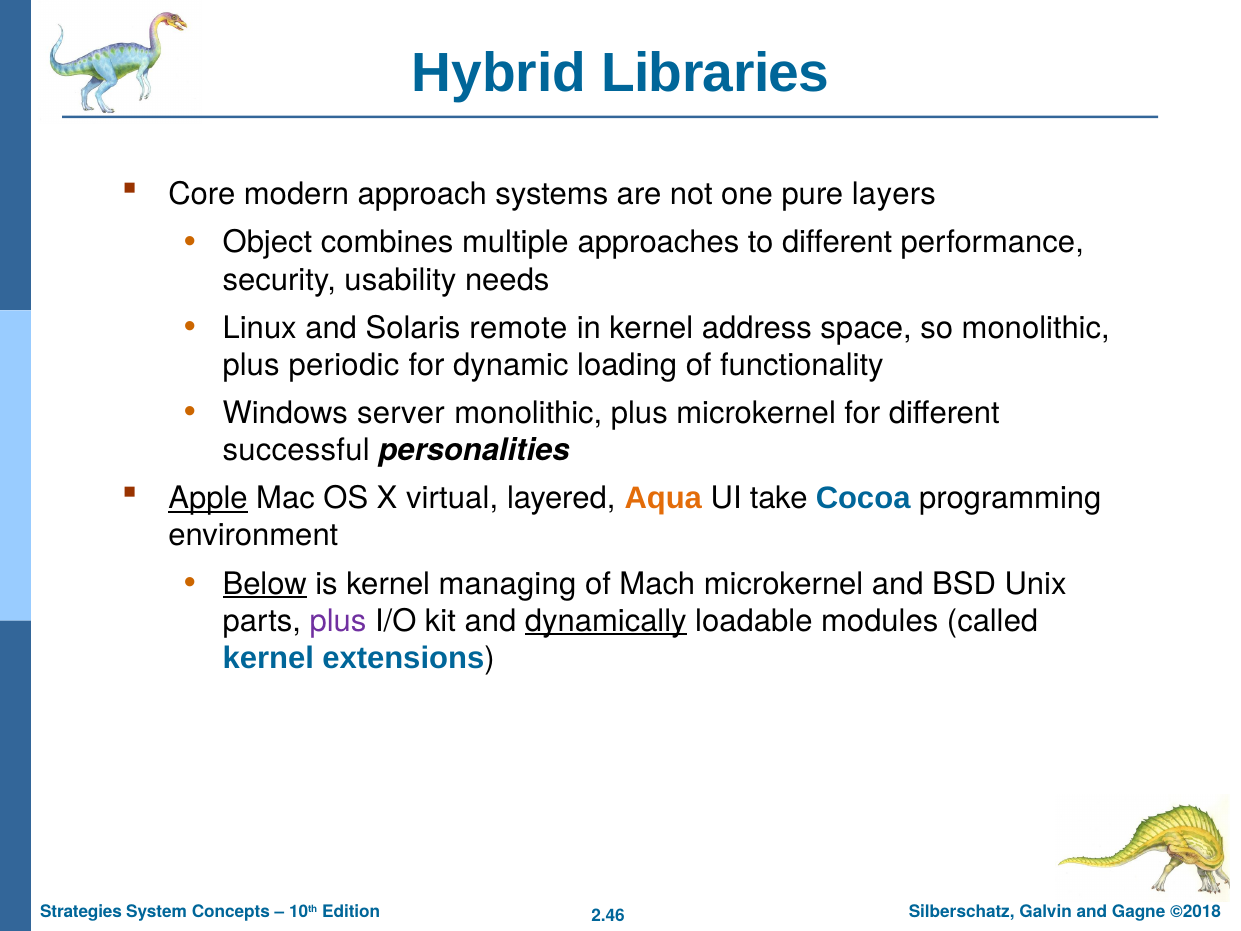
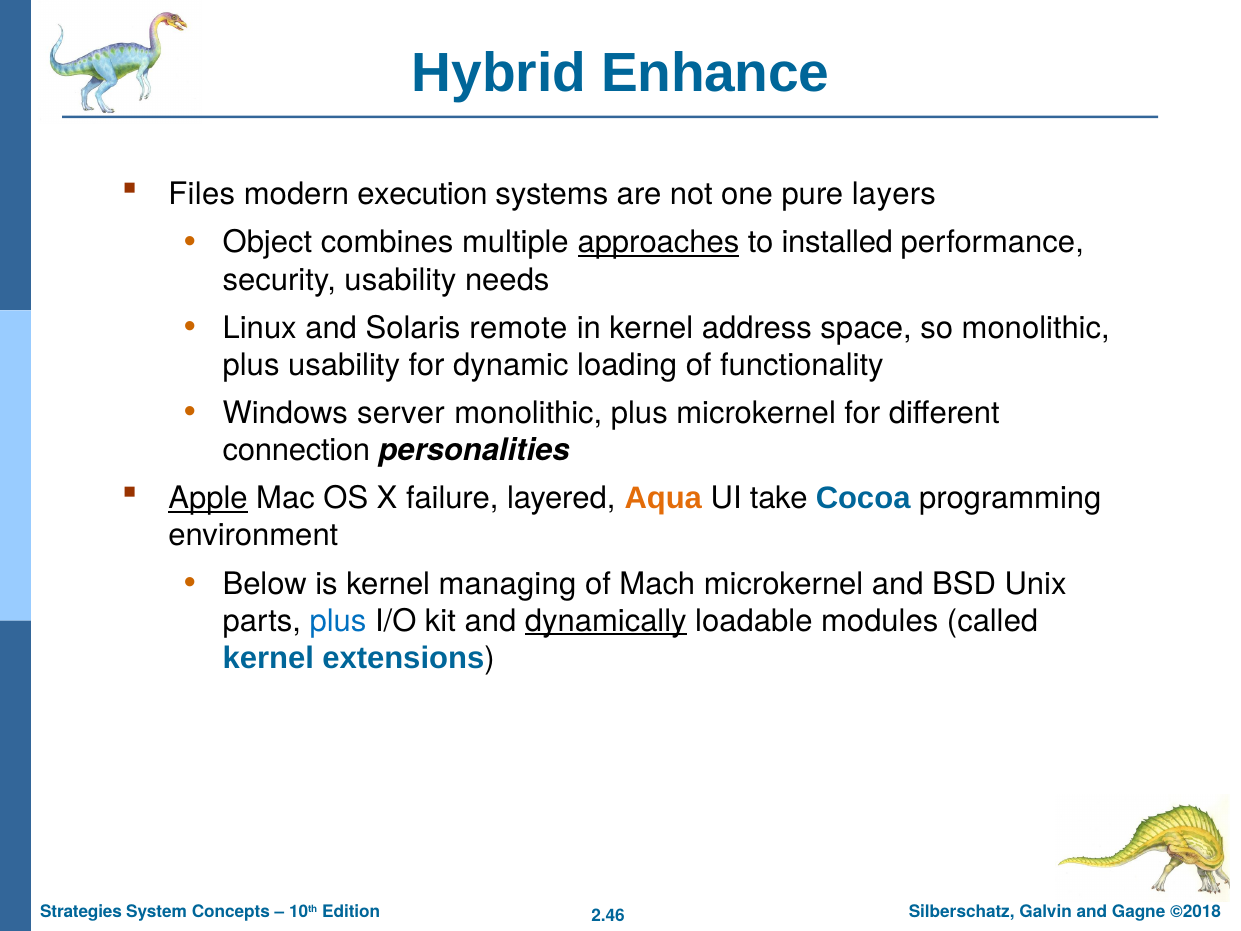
Libraries: Libraries -> Enhance (715, 74)
Core: Core -> Files (202, 194)
approach: approach -> execution (422, 194)
approaches underline: none -> present (658, 242)
to different: different -> installed (837, 242)
plus periodic: periodic -> usability (344, 365)
successful: successful -> connection (296, 450)
virtual: virtual -> failure (452, 498)
Below underline: present -> none (265, 584)
plus colour: purple -> blue (338, 621)
